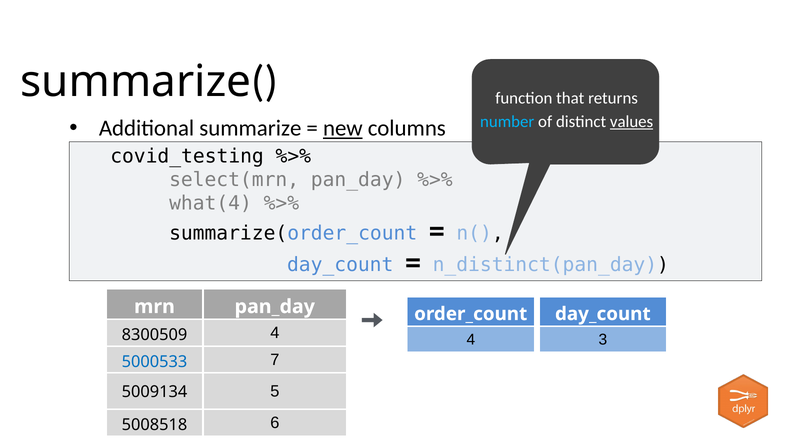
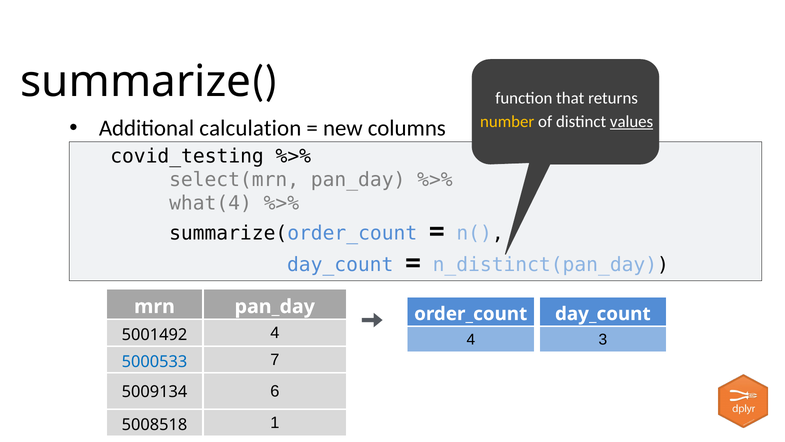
number colour: light blue -> yellow (507, 121)
Additional summarize: summarize -> calculation (250, 128)
new underline: present -> none (343, 128)
8300509: 8300509 -> 5001492 (155, 335)
5: 5 -> 6 (275, 391)
6: 6 -> 1 (275, 423)
